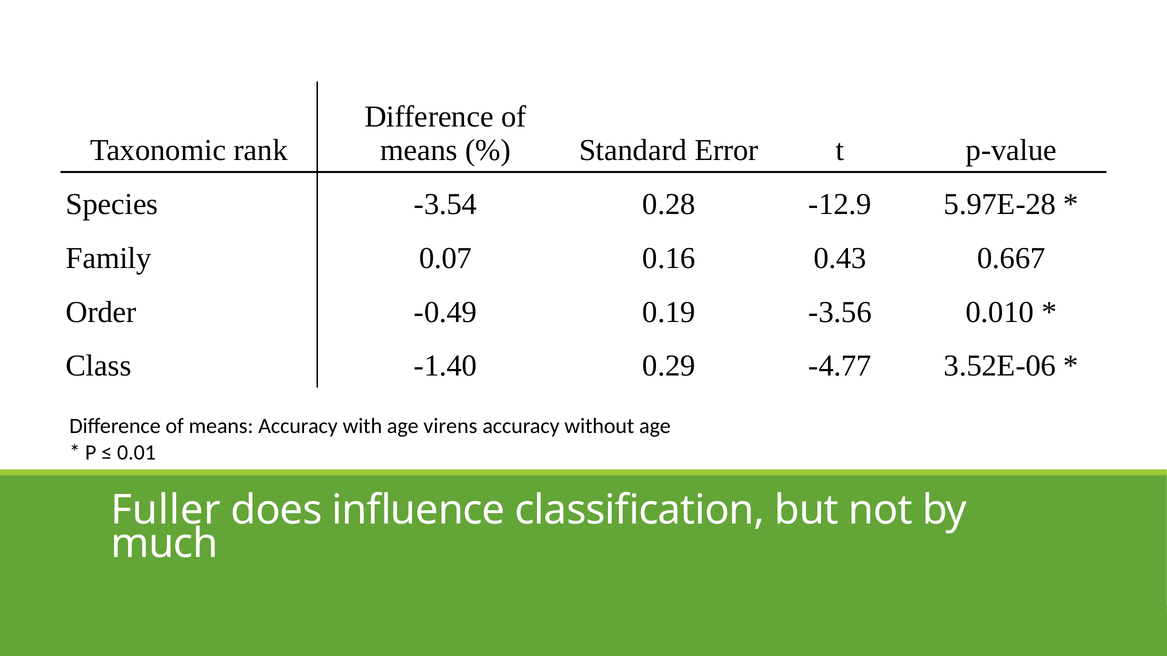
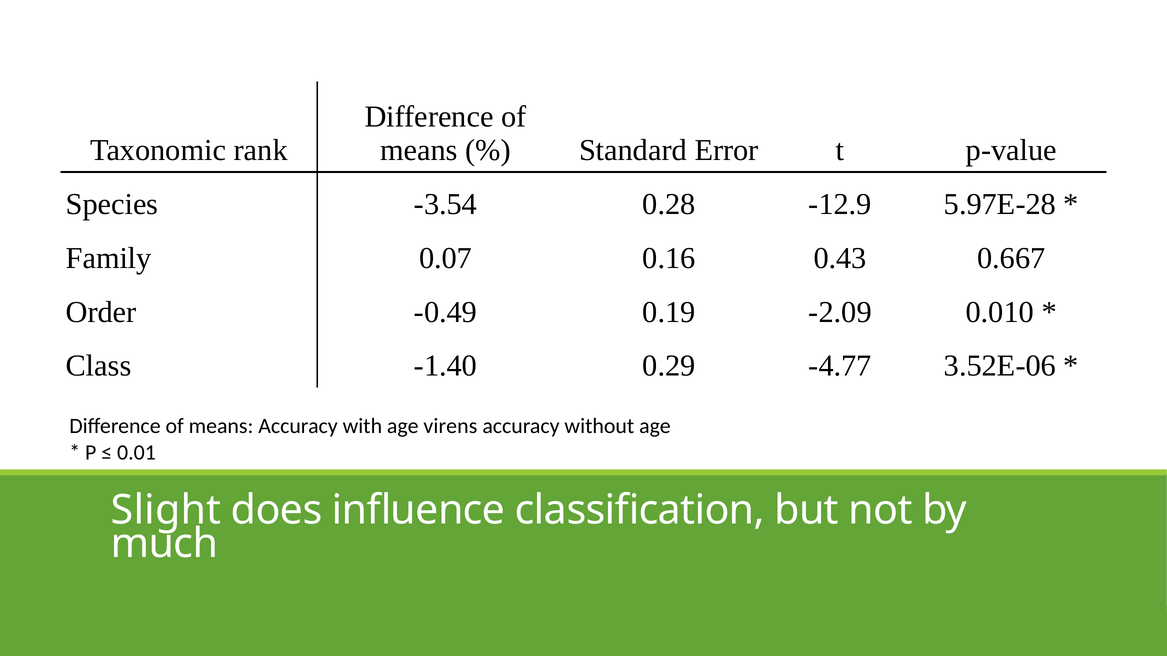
-3.56: -3.56 -> -2.09 (840, 312)
Fuller: Fuller -> Slight (166, 510)
